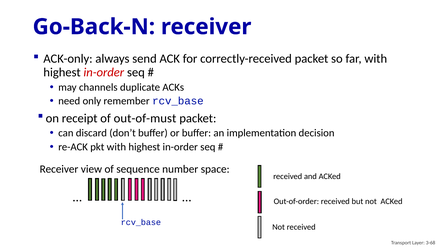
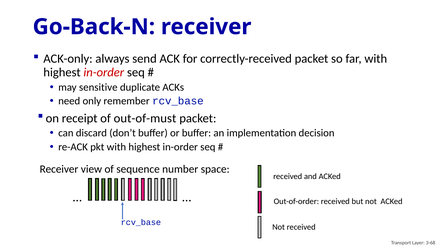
channels: channels -> sensitive (98, 87)
